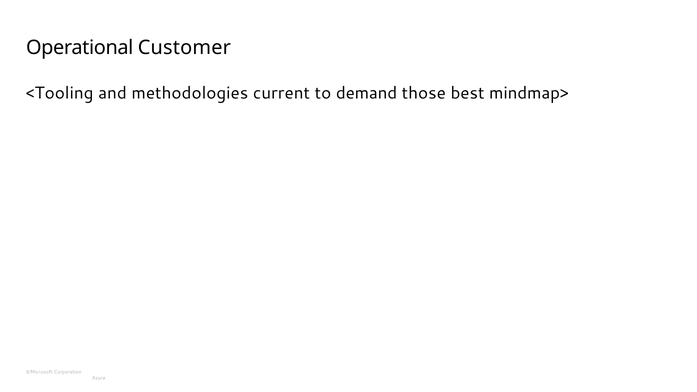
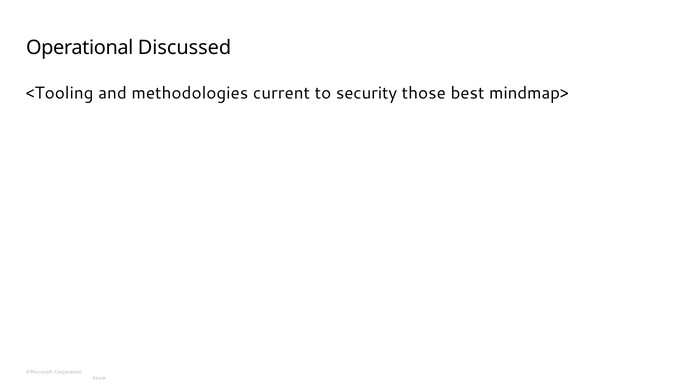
Customer: Customer -> Discussed (185, 48)
demand: demand -> security (367, 93)
